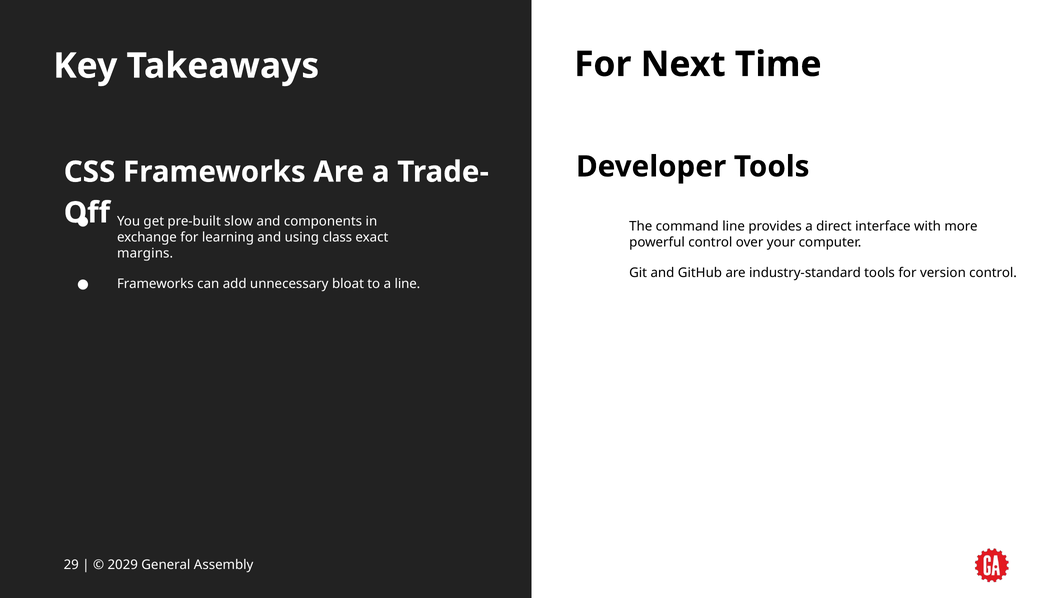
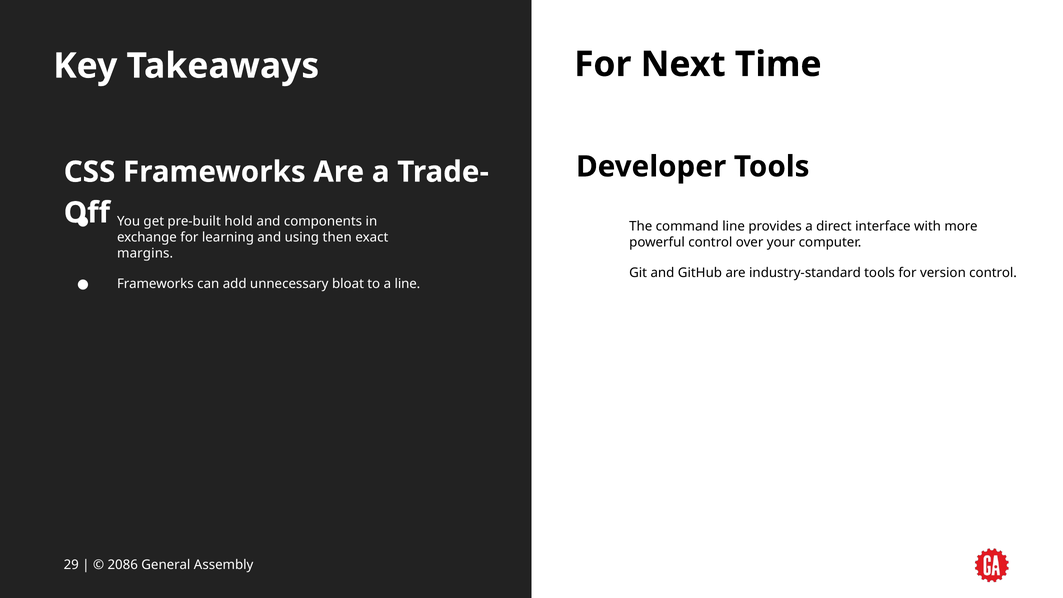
slow: slow -> hold (239, 221)
class: class -> then (337, 237)
2029: 2029 -> 2086 (123, 565)
